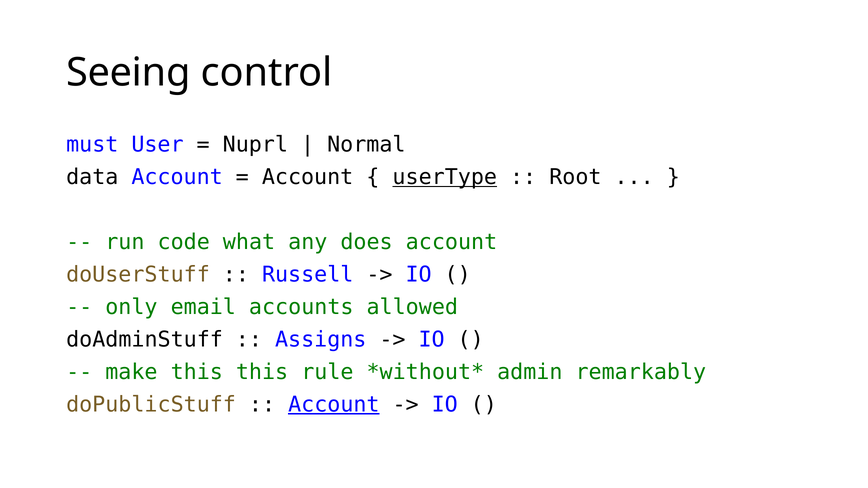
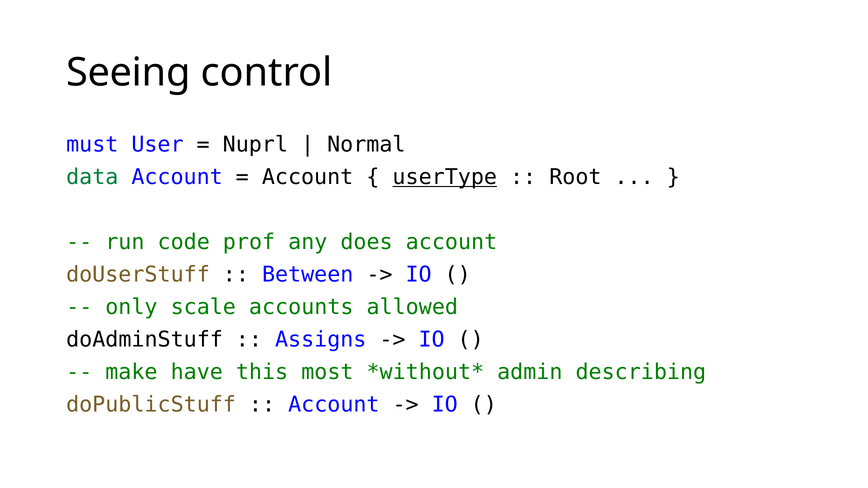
data colour: black -> green (92, 177)
what: what -> prof (249, 242)
Russell: Russell -> Between (308, 275)
email: email -> scale (203, 307)
make this: this -> have (197, 372)
rule: rule -> most (327, 372)
remarkably: remarkably -> describing (641, 372)
Account underline: present -> none (334, 405)
